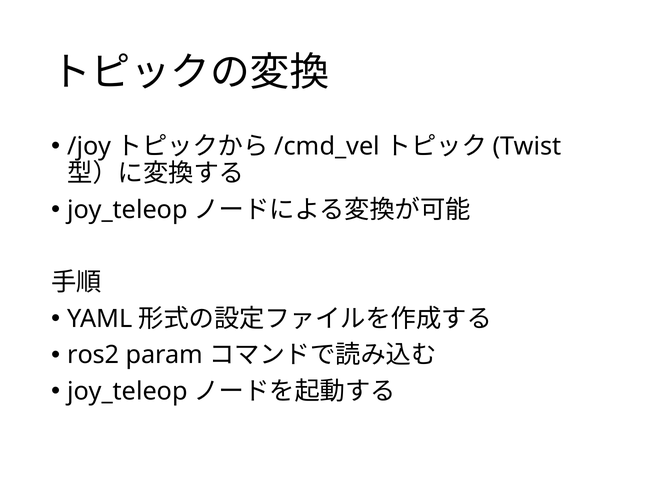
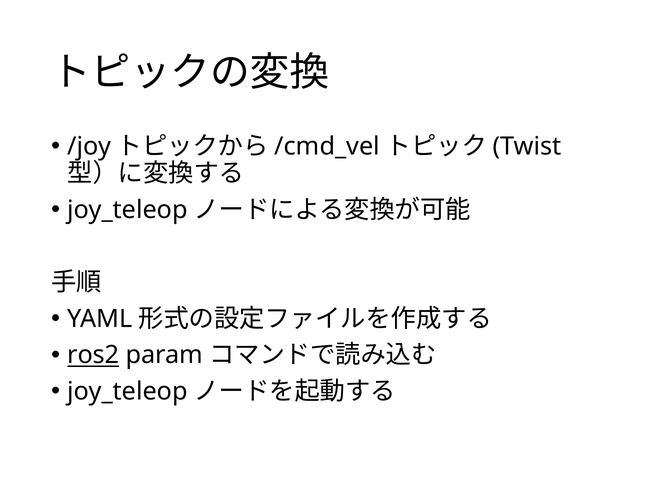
ros2 underline: none -> present (93, 356)
